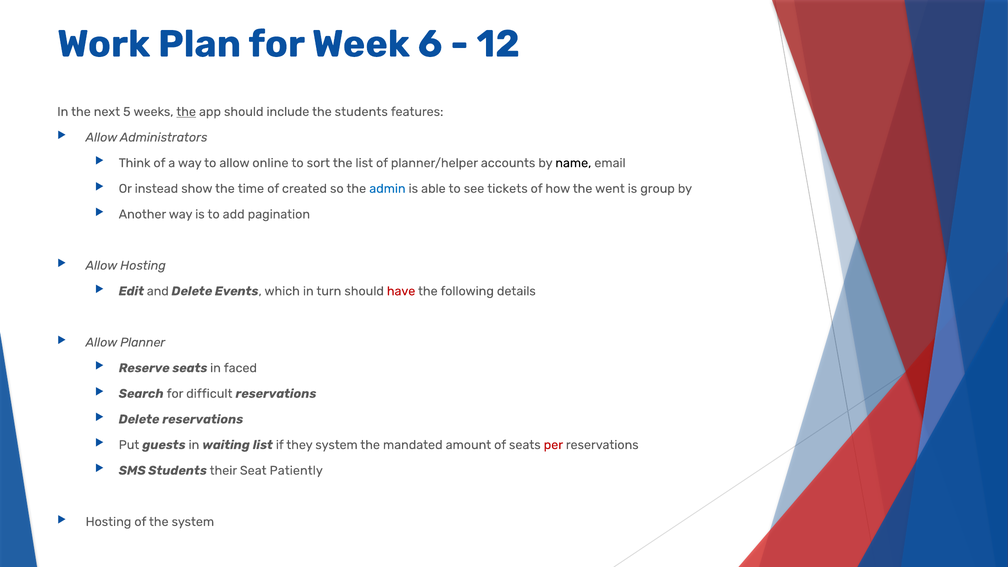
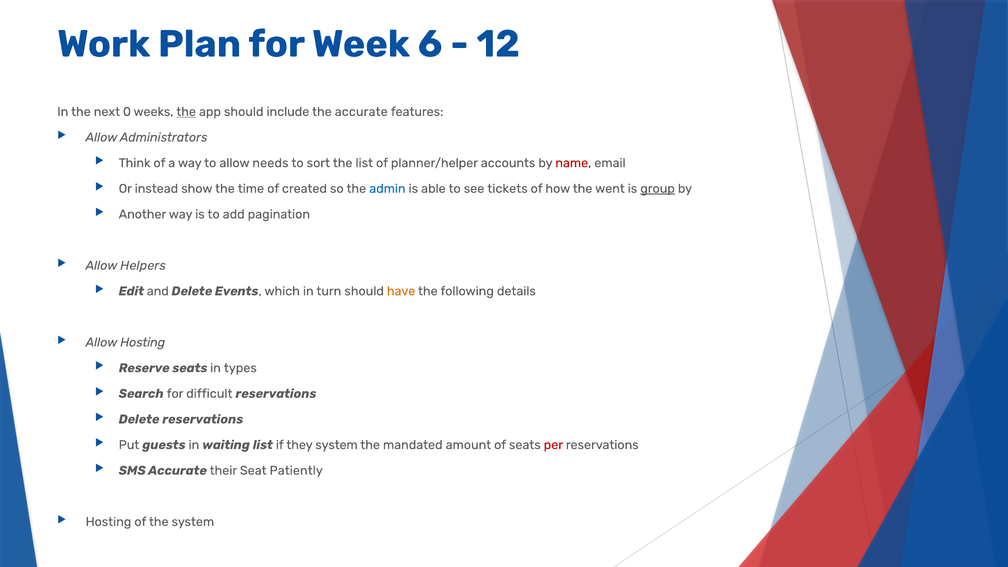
5: 5 -> 0 (127, 112)
the students: students -> accurate (361, 112)
online: online -> needs (270, 163)
name colour: black -> red (573, 163)
group underline: none -> present (658, 189)
Allow Hosting: Hosting -> Helpers (143, 266)
have colour: red -> orange (401, 291)
Allow Planner: Planner -> Hosting (143, 342)
faced: faced -> types (240, 368)
SMS Students: Students -> Accurate (177, 471)
